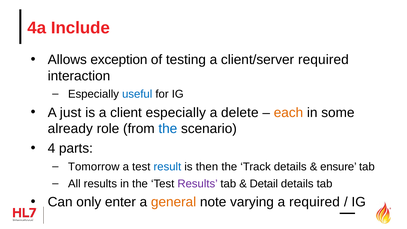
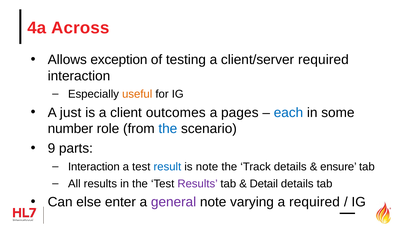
Include: Include -> Across (80, 28)
useful colour: blue -> orange (137, 94)
client especially: especially -> outcomes (176, 113)
delete: delete -> pages (240, 113)
each colour: orange -> blue (288, 113)
already: already -> number (70, 129)
4: 4 -> 9 (51, 148)
Tomorrow: Tomorrow -> Interaction (94, 167)
is then: then -> note (207, 167)
only: only -> else (89, 202)
general colour: orange -> purple (174, 202)
